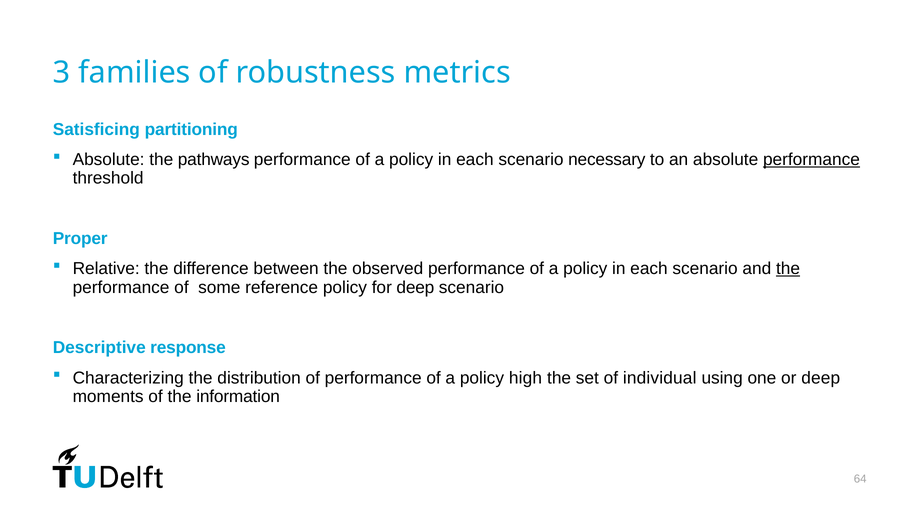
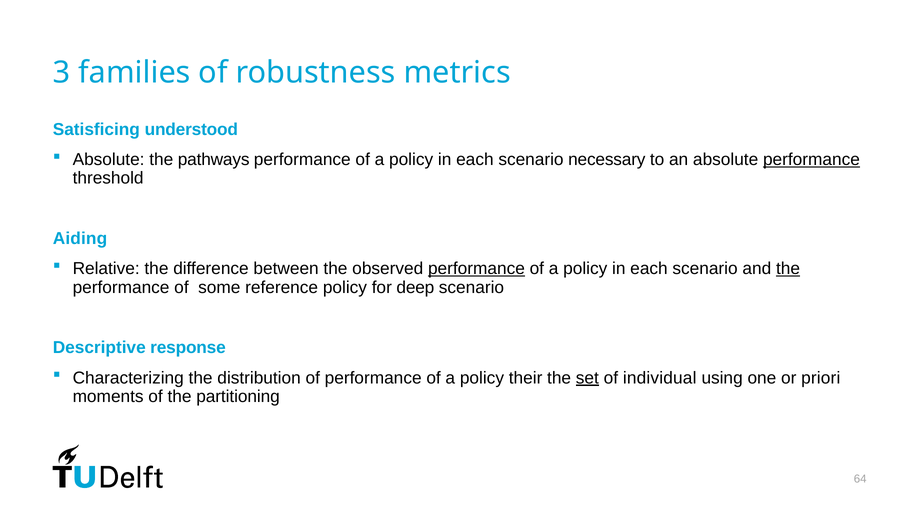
partitioning: partitioning -> understood (191, 129)
Proper: Proper -> Aiding (80, 239)
performance underline: none -> present (476, 269)
high: high -> their (526, 378)
set underline: none -> present (587, 378)
or deep: deep -> priori (821, 378)
information: information -> partitioning (238, 397)
